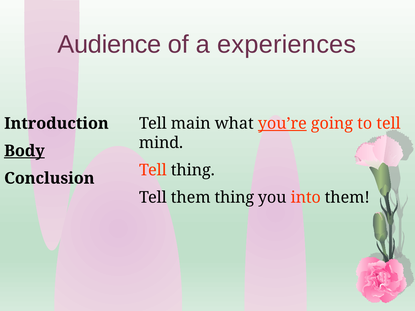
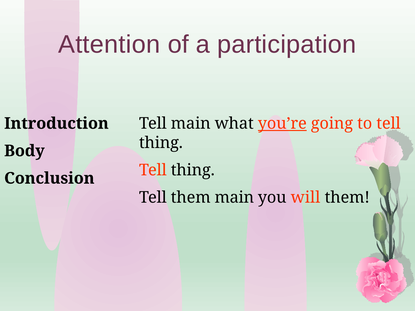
Audience: Audience -> Attention (109, 44)
experiences: experiences -> participation (287, 44)
mind: mind -> thing (161, 143)
Body underline: present -> none (24, 151)
them thing: thing -> main (234, 198)
into: into -> will (306, 198)
